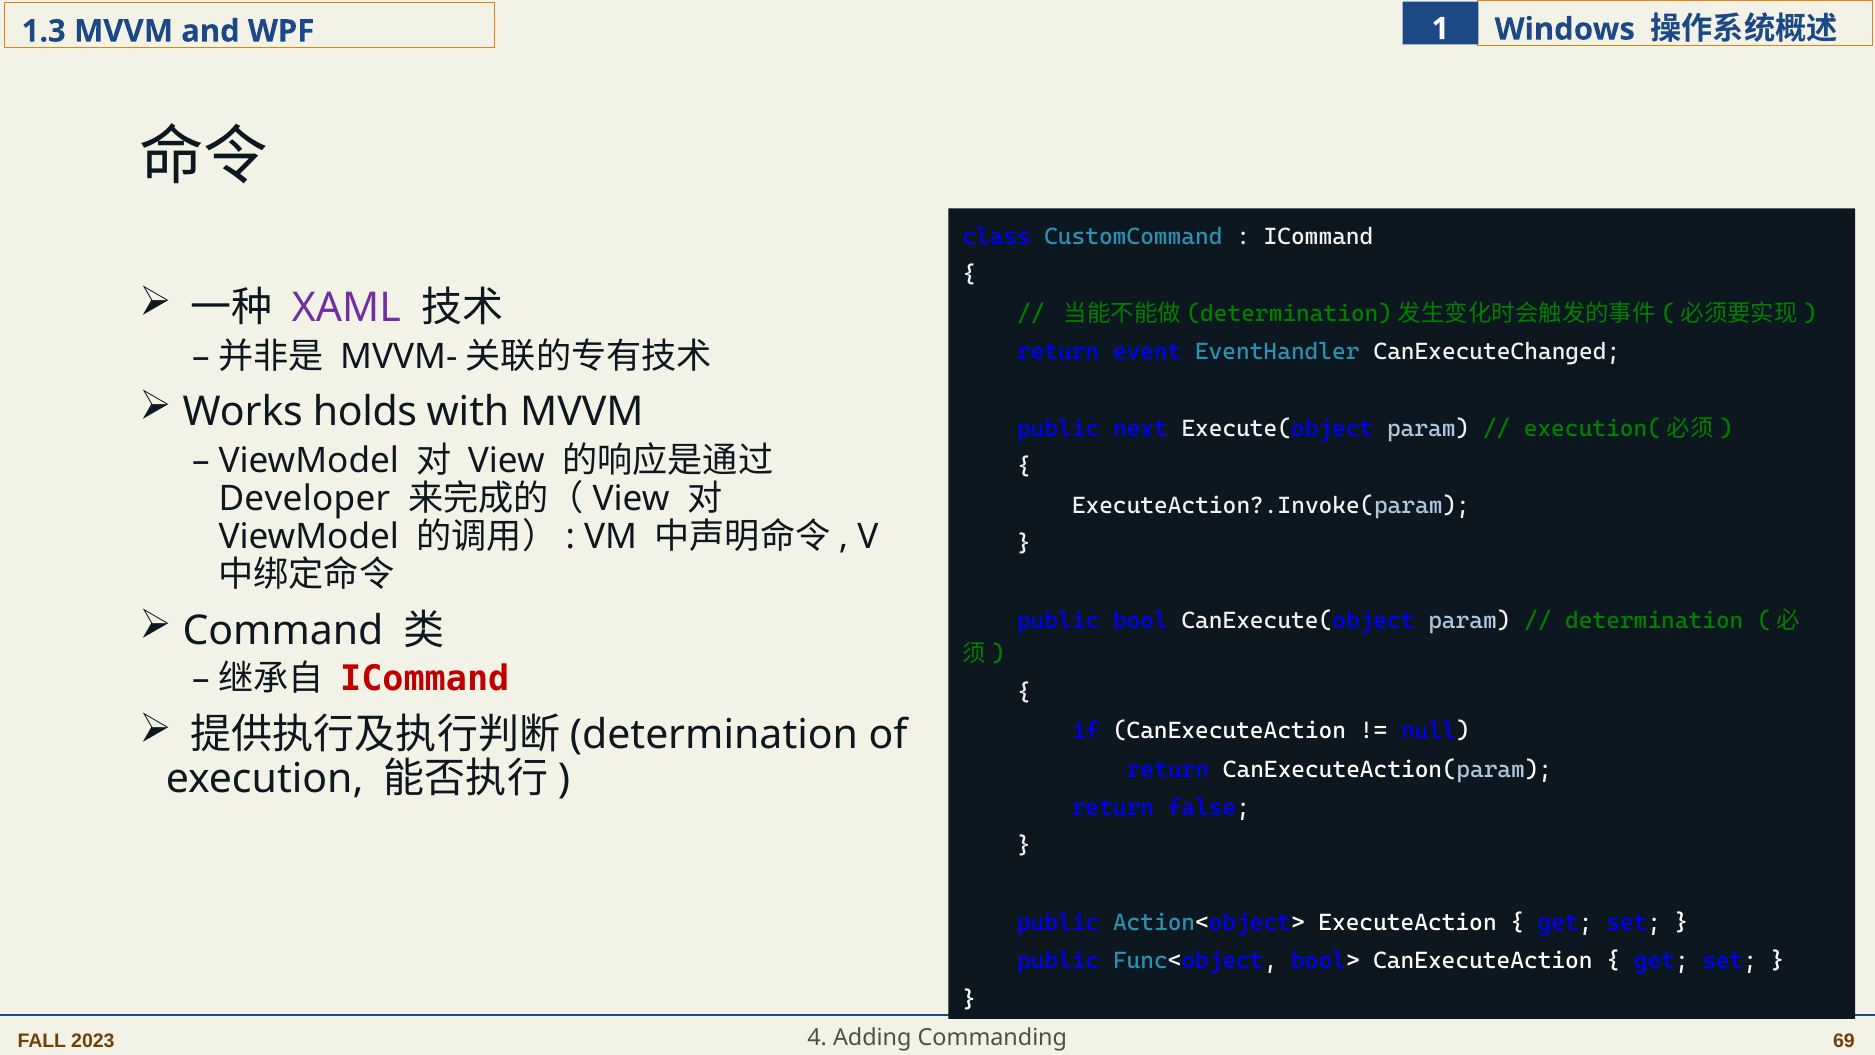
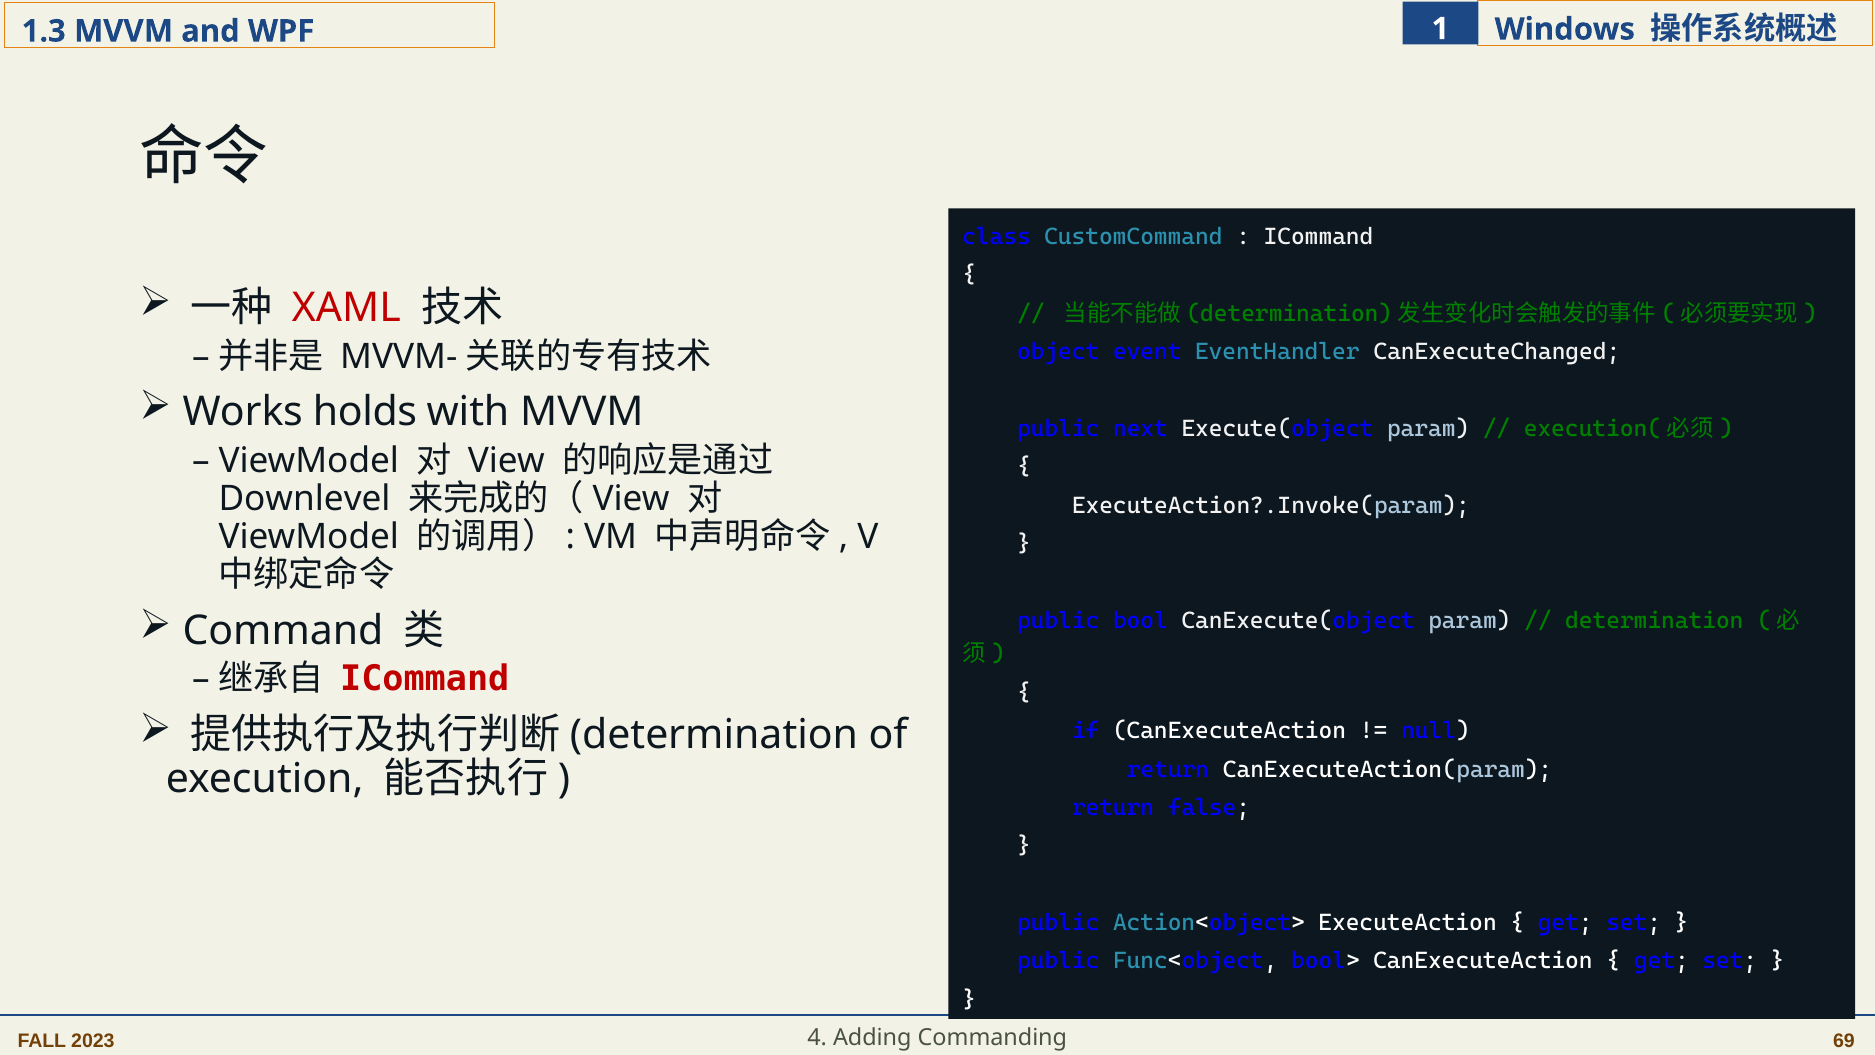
XAML colour: purple -> red (346, 308)
return: return -> object (1058, 352)
Developer: Developer -> Downlevel (305, 499)
